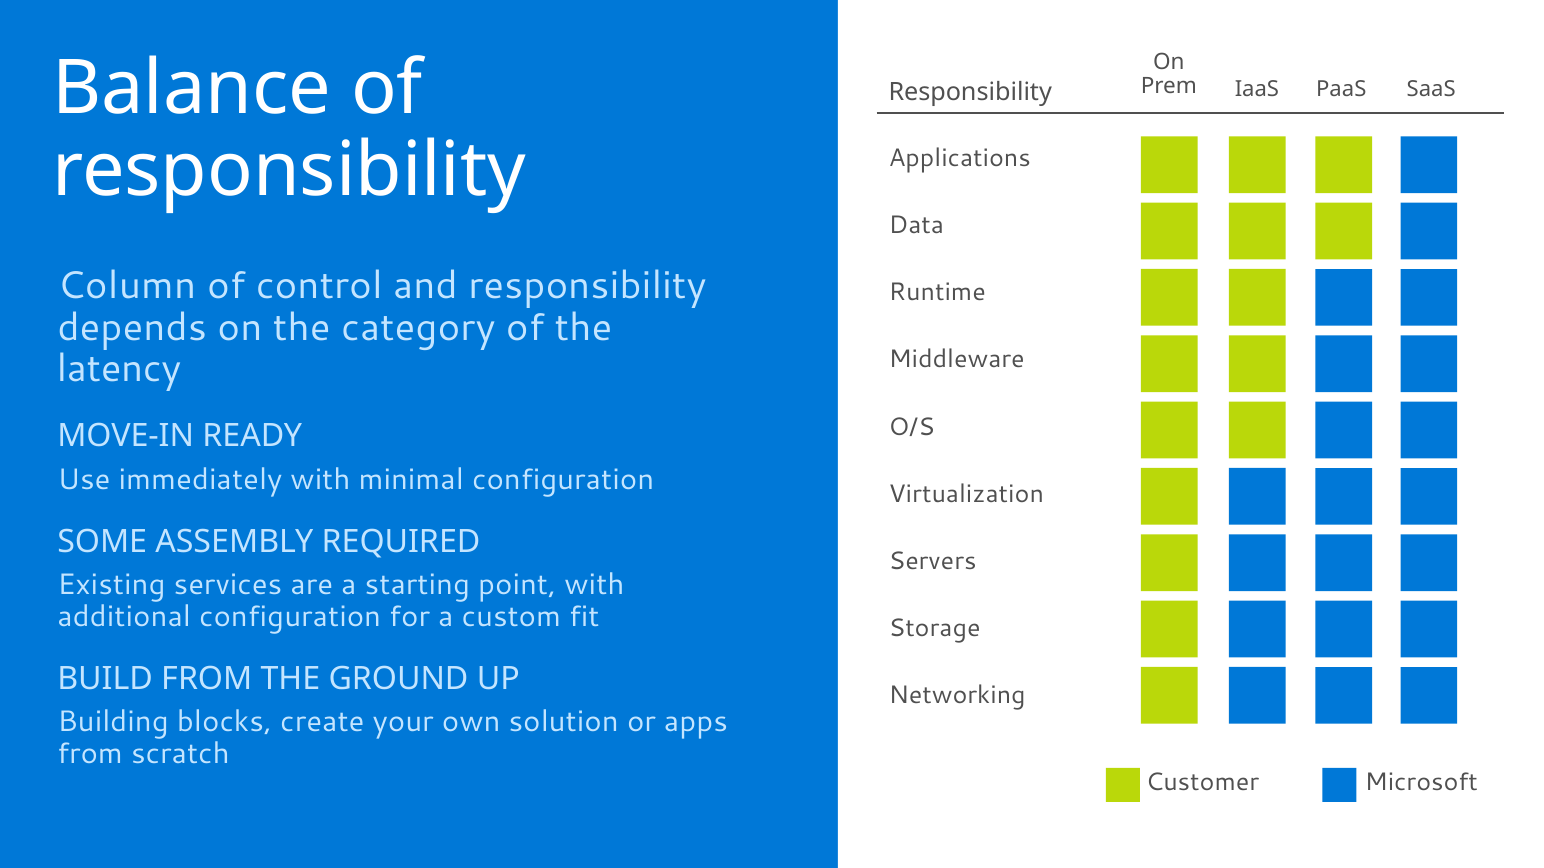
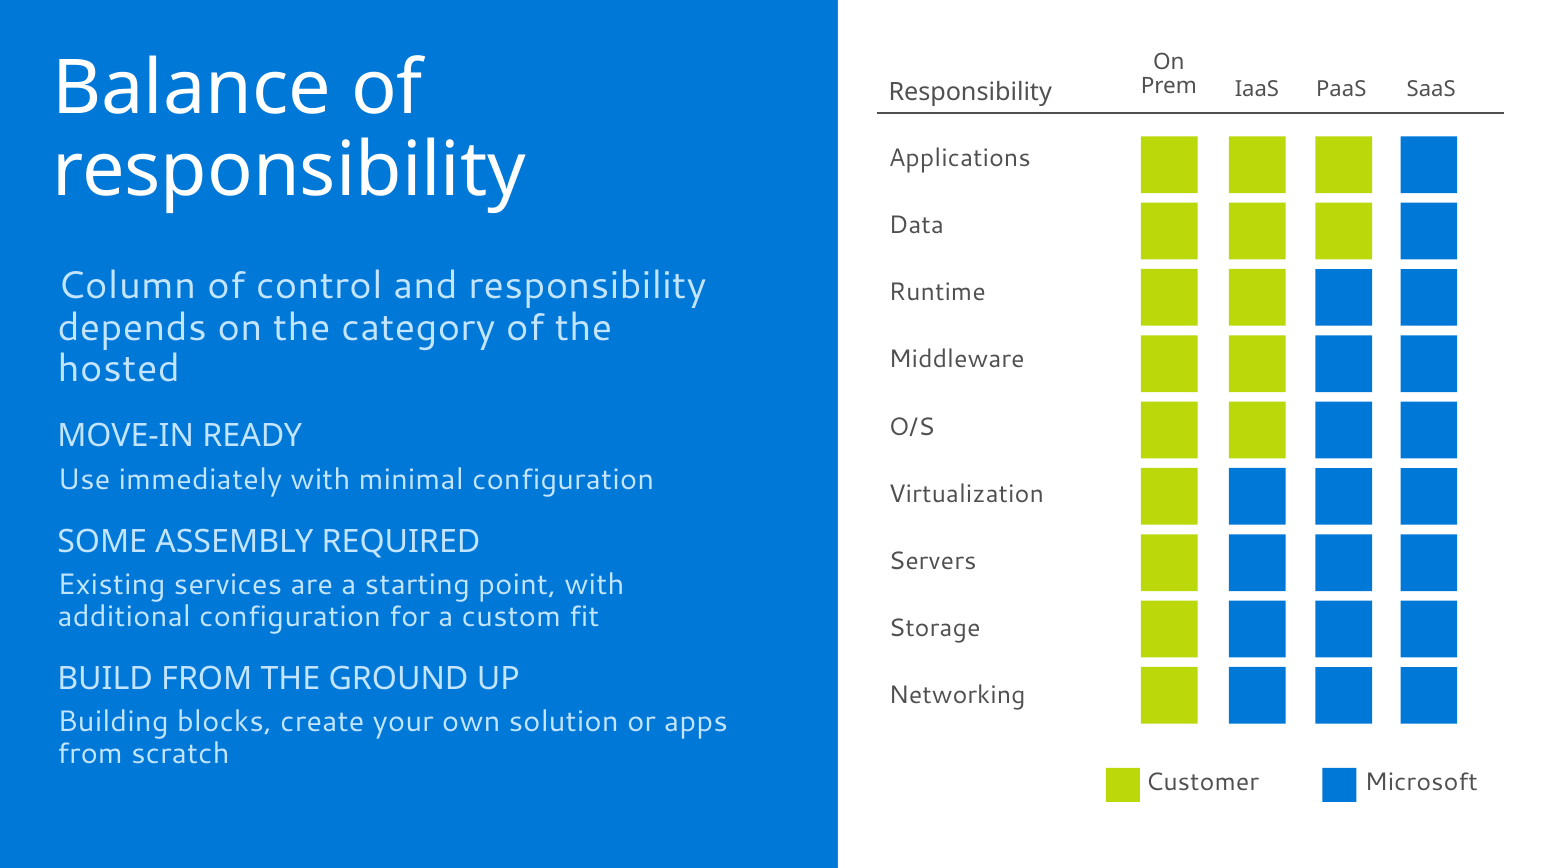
latency: latency -> hosted (119, 369)
